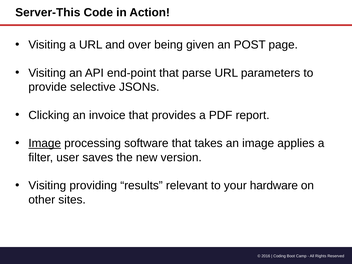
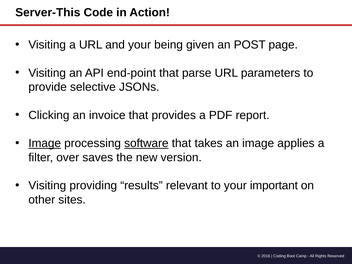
and over: over -> your (140, 45)
software underline: none -> present (146, 143)
user: user -> over (68, 157)
hardware: hardware -> important (274, 186)
